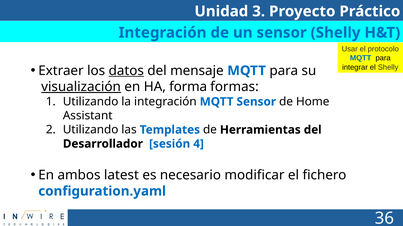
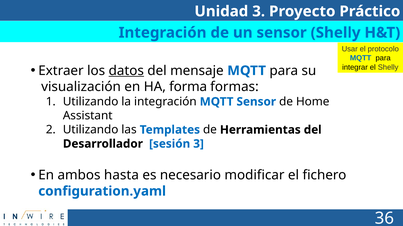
visualización underline: present -> none (81, 87)
sesión 4: 4 -> 3 (199, 144)
latest: latest -> hasta (121, 176)
